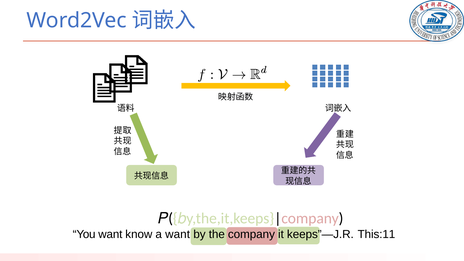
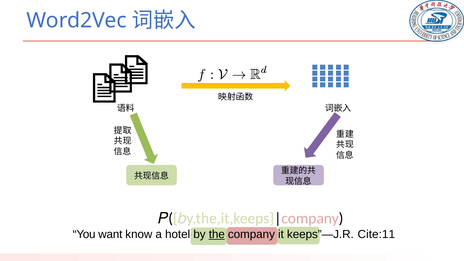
a want: want -> hotel (178, 234)
the underline: none -> present (217, 234)
This:11: This:11 -> Cite:11 (376, 234)
